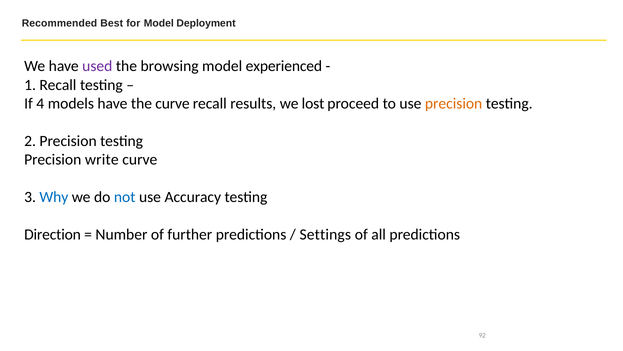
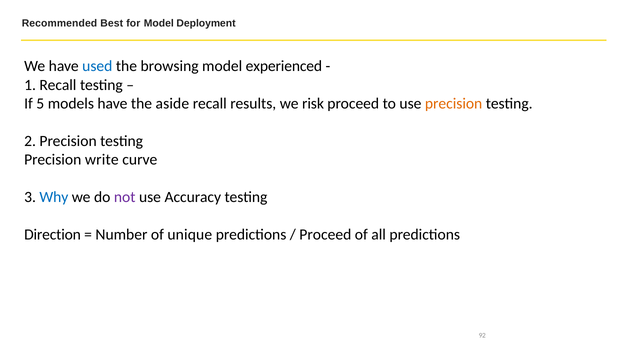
used colour: purple -> blue (97, 66)
4: 4 -> 5 (40, 103)
the curve: curve -> aside (172, 103)
lost: lost -> risk (313, 103)
not colour: blue -> purple (125, 197)
further: further -> unique (190, 234)
Settings: Settings -> Proceed (325, 234)
